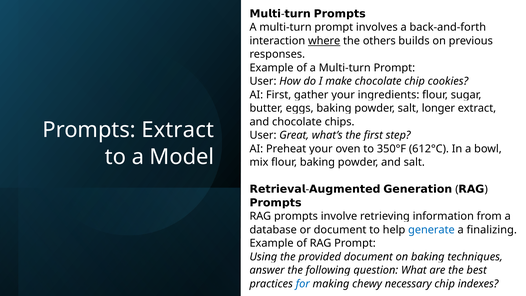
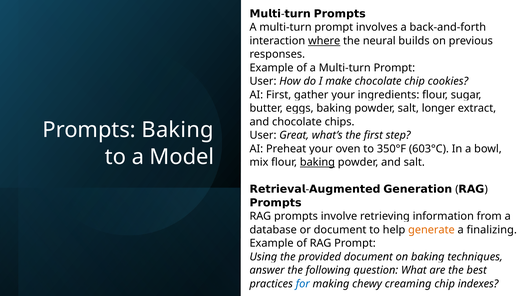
others: others -> neural (379, 41)
Prompts Extract: Extract -> Baking (178, 130)
612°C: 612°C -> 603°C (429, 149)
baking underline: none -> present (317, 162)
generate colour: blue -> orange (431, 230)
necessary: necessary -> creaming (408, 284)
